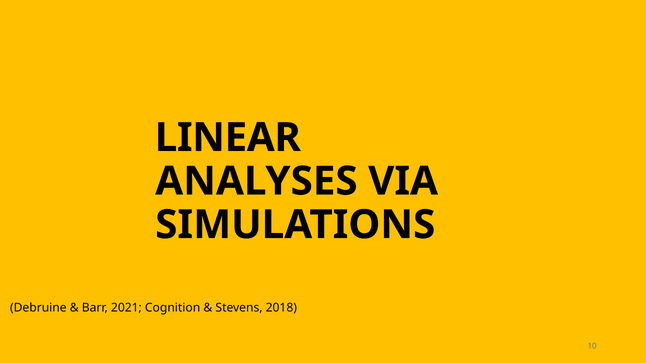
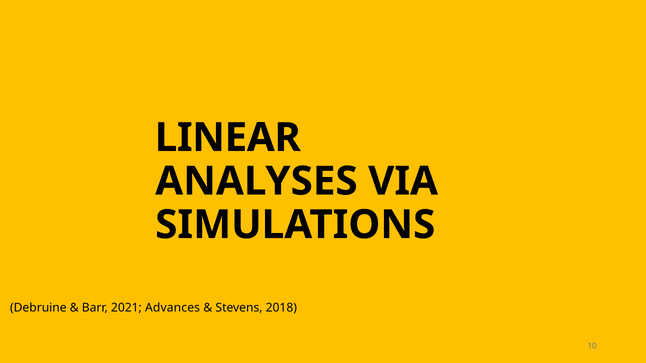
Cognition: Cognition -> Advances (173, 308)
